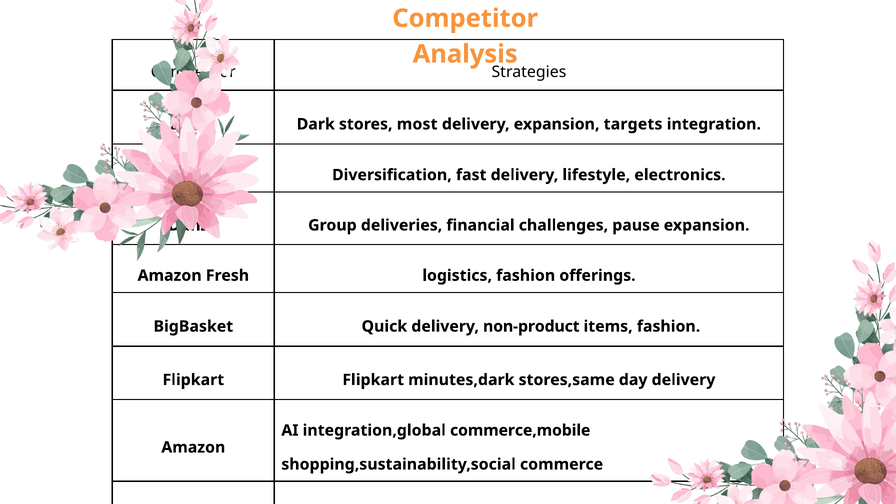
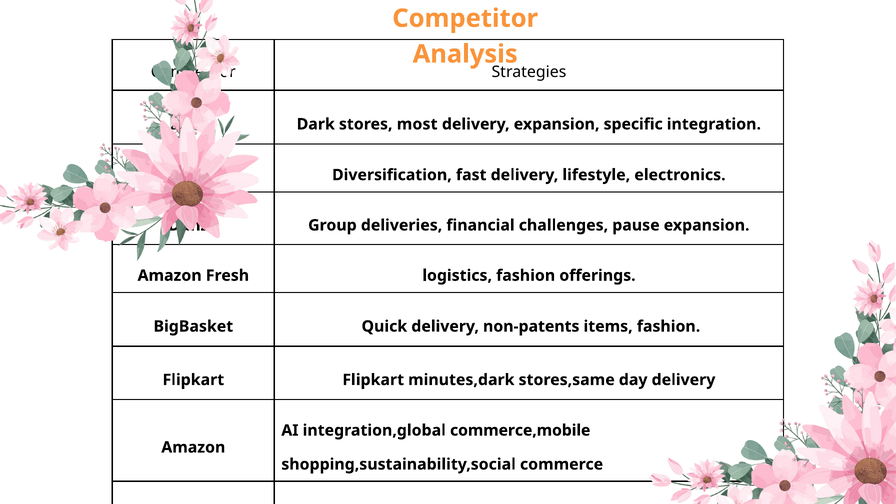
targets: targets -> specific (633, 124)
non-product: non-product -> non-patents (531, 326)
